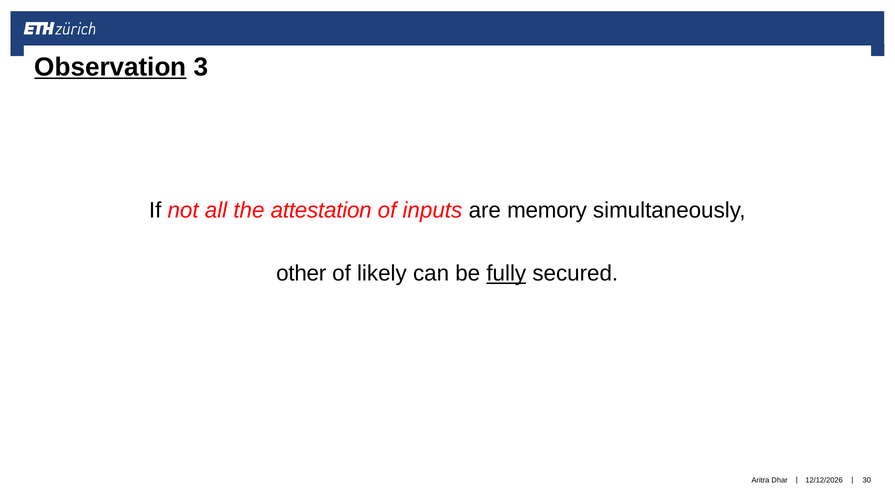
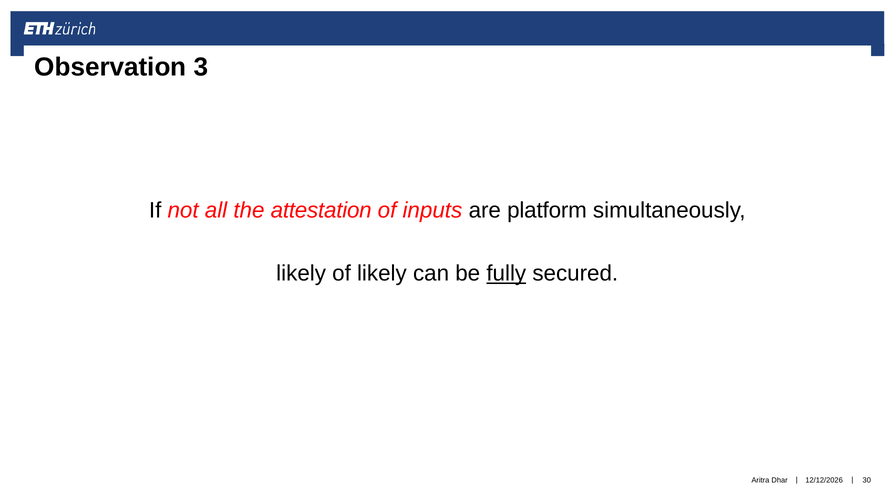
Observation underline: present -> none (110, 67)
memory: memory -> platform (547, 211)
other: other -> likely (301, 274)
